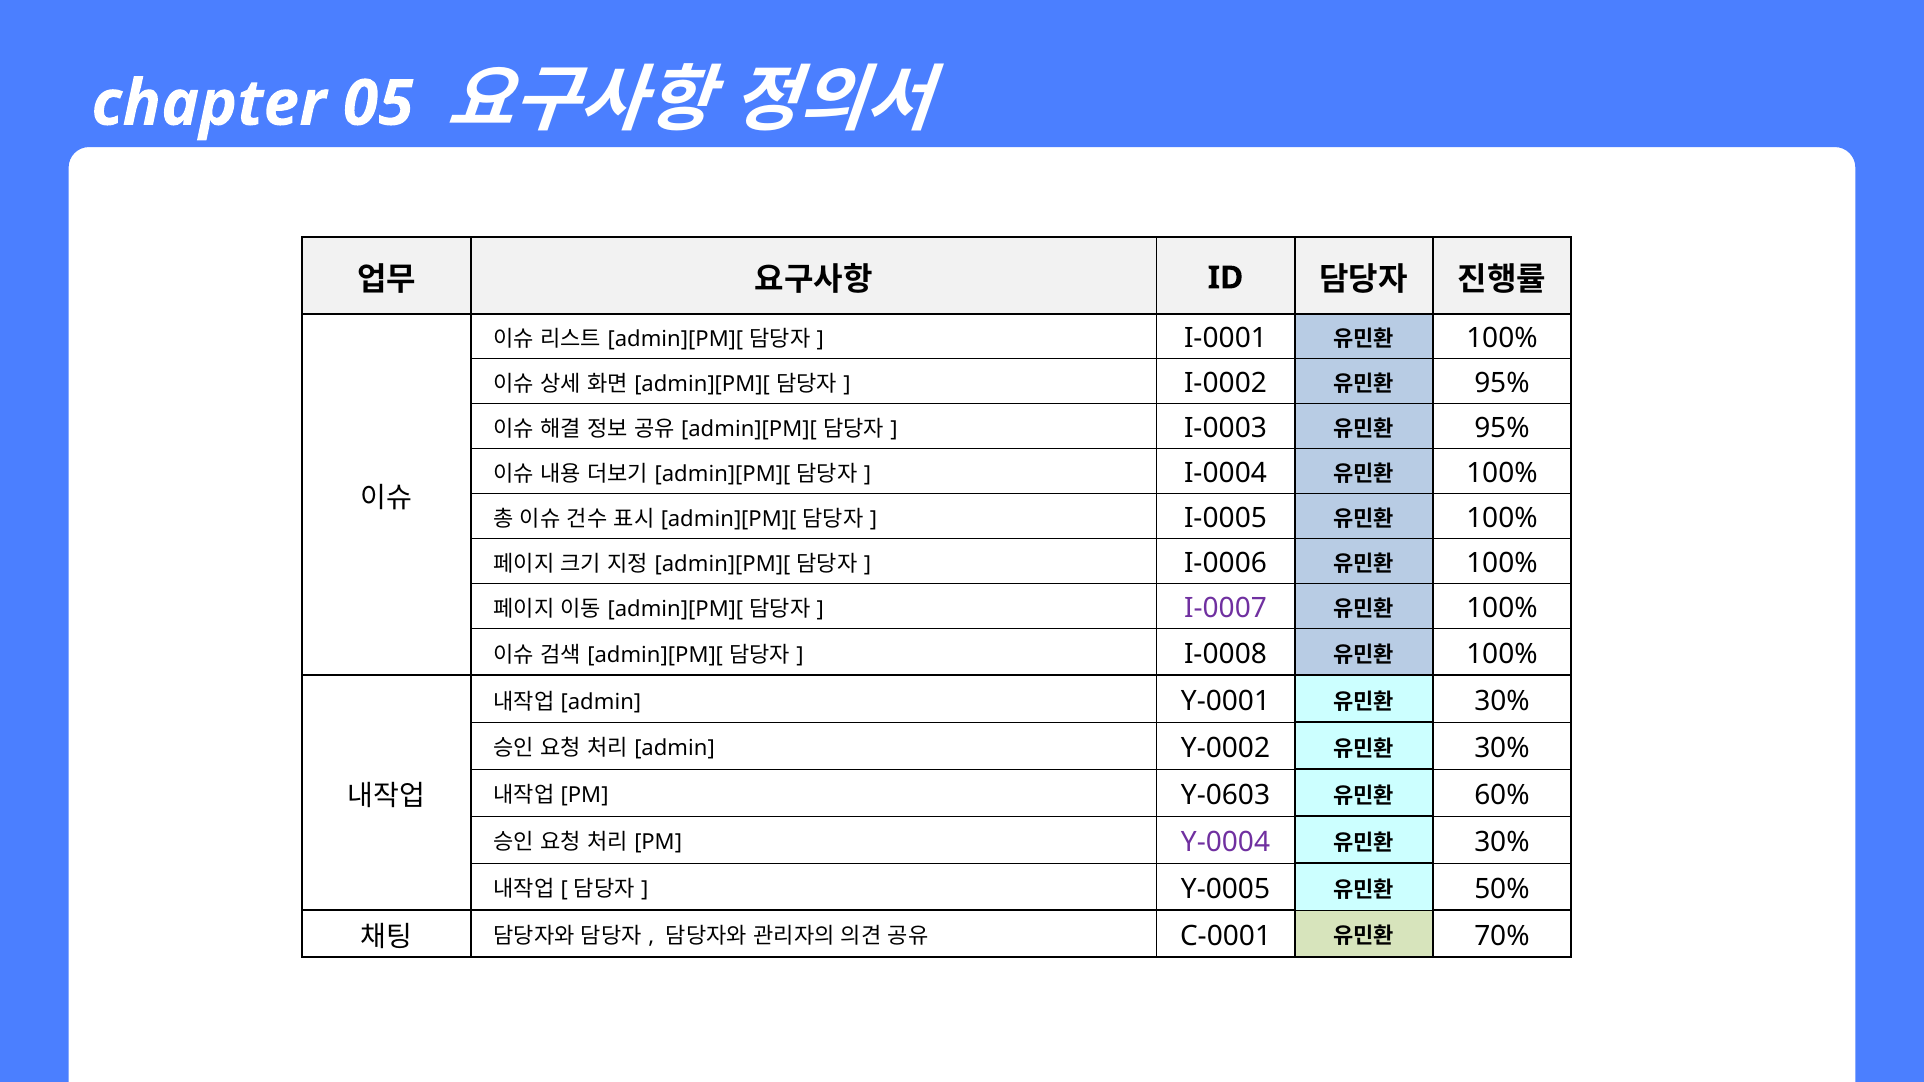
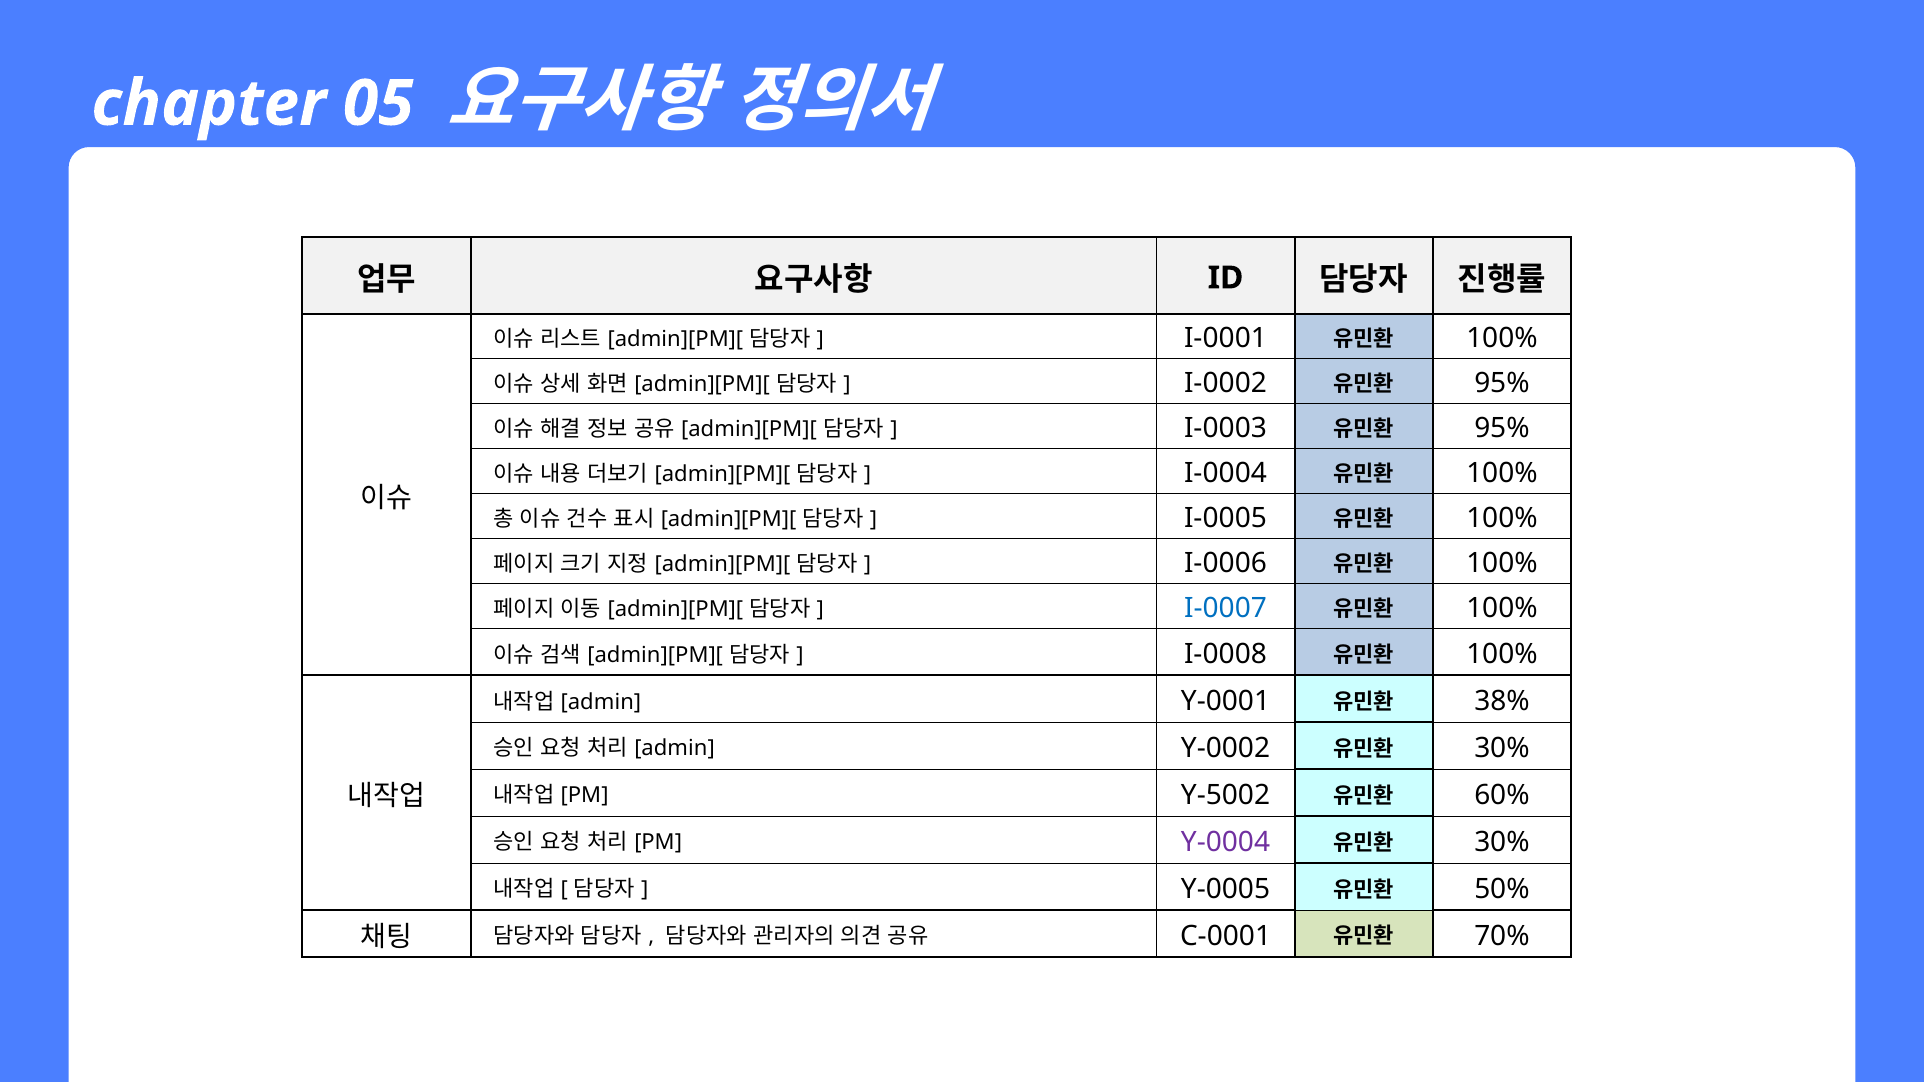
I-0007 colour: purple -> blue (1226, 608)
30%: 30% -> 38% (1502, 701)
Y-0603: Y-0603 -> Y-5002 (1226, 795)
